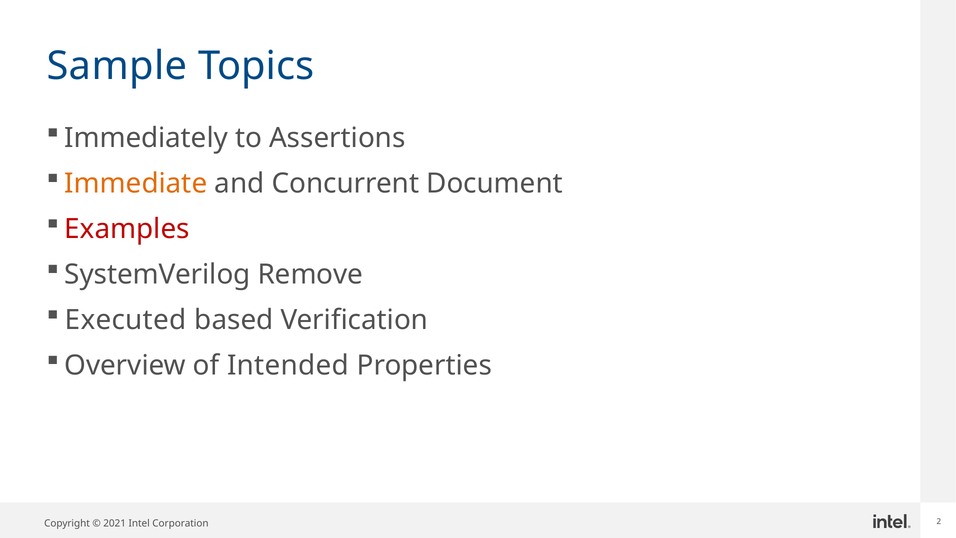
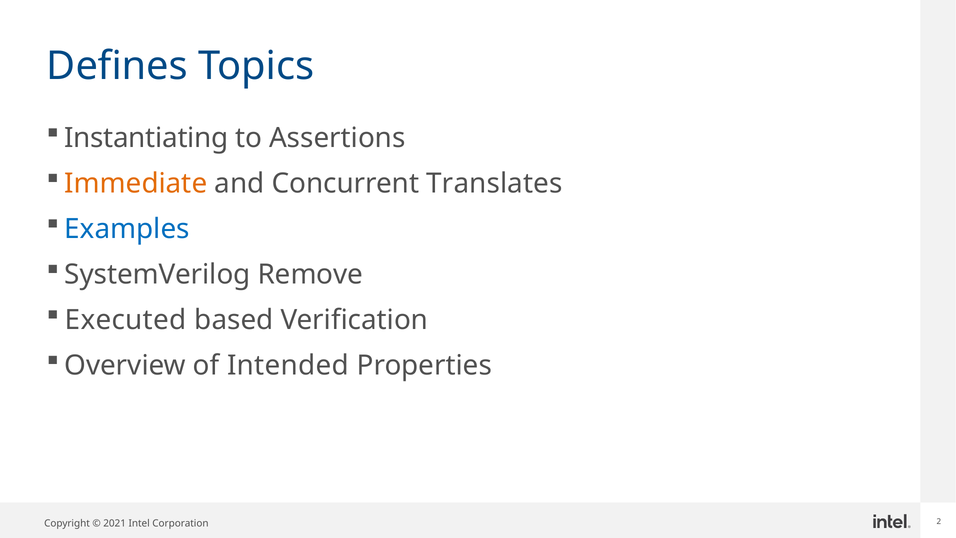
Sample: Sample -> Defines (117, 66)
Immediately: Immediately -> Instantiating (146, 138)
Document: Document -> Translates (494, 184)
Examples colour: red -> blue (127, 229)
